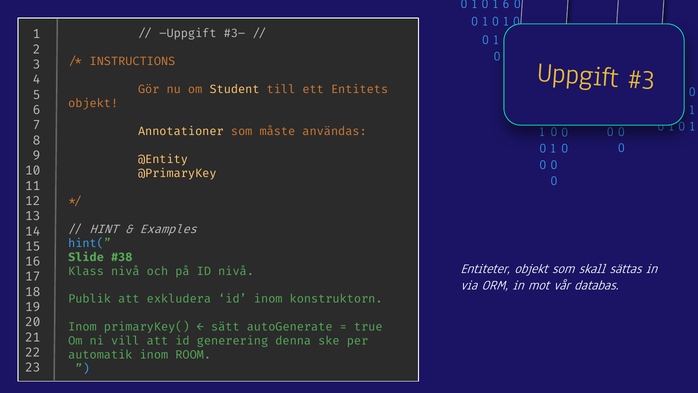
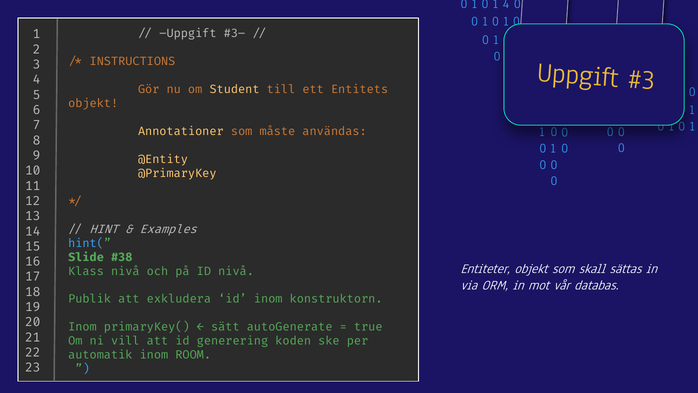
1 6: 6 -> 4 (506, 4)
denna: denna -> koden (293, 341)
